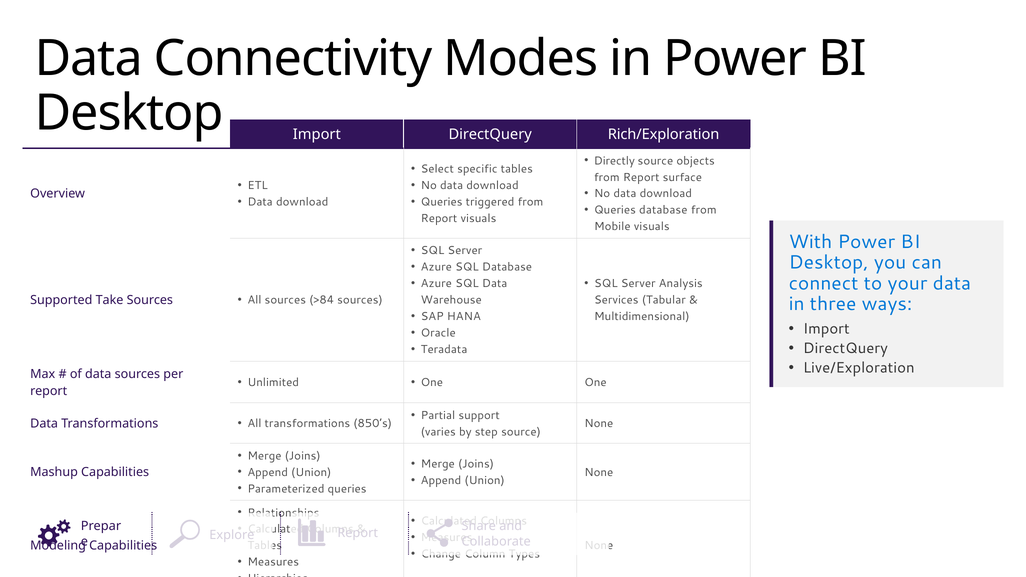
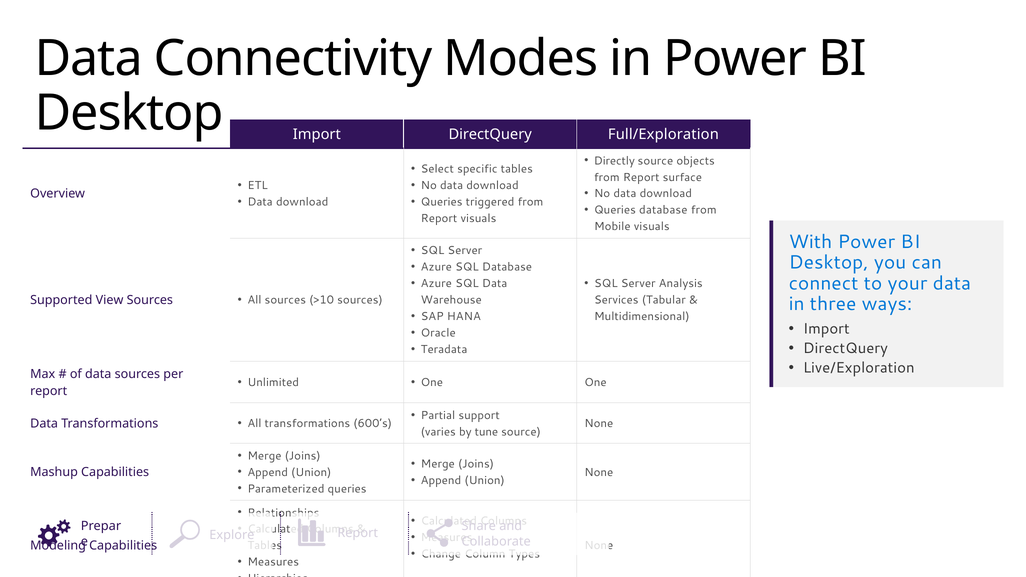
Rich/Exploration: Rich/Exploration -> Full/Exploration (663, 134)
Take: Take -> View (110, 300)
>84: >84 -> >10 (322, 300)
850’s: 850’s -> 600’s (373, 424)
step: step -> tune (486, 432)
